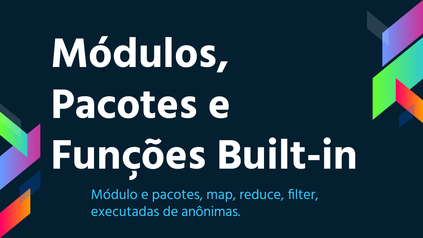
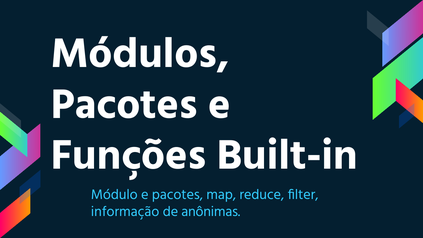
executadas: executadas -> informação (125, 211)
